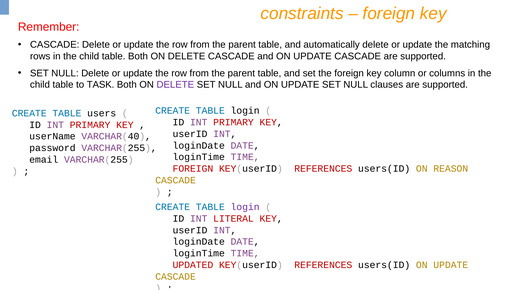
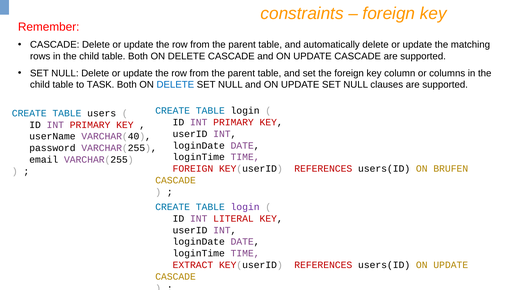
DELETE colour: purple -> blue (175, 85)
REASON: REASON -> BRUFEN (451, 169)
UPDATED: UPDATED -> EXTRACT (193, 265)
